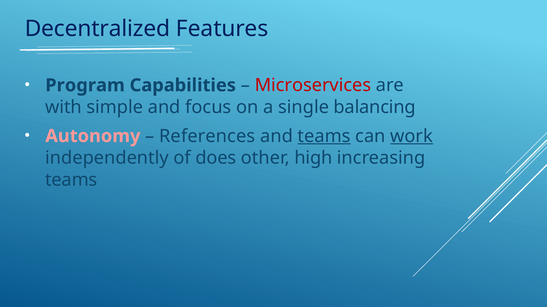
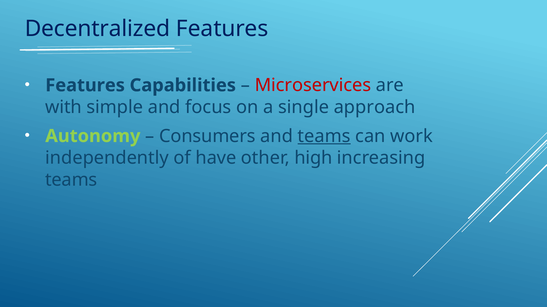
Program: Program -> Features (85, 85)
balancing: balancing -> approach (375, 107)
Autonomy colour: pink -> light green (93, 136)
References: References -> Consumers (207, 136)
work underline: present -> none (412, 136)
does: does -> have (216, 158)
